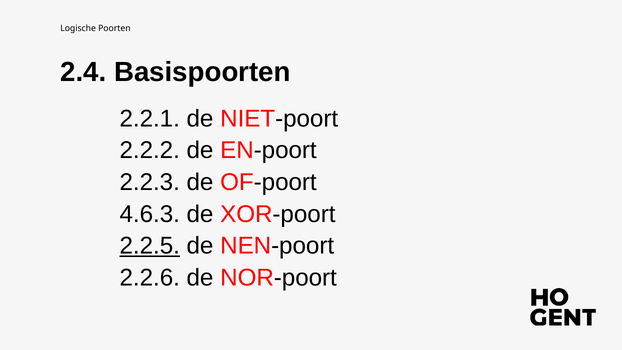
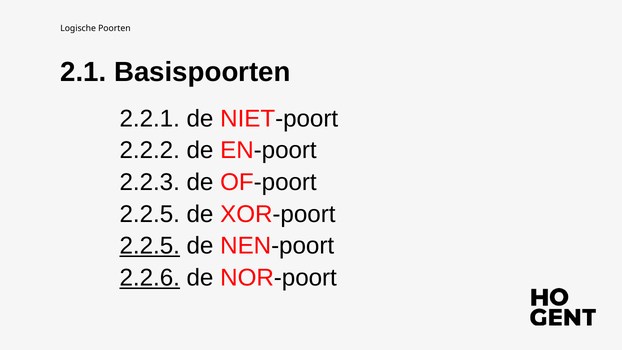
2.4: 2.4 -> 2.1 (83, 72)
4.6.3: 4.6.3 -> 2.2.5 (150, 214)
2.2.6 underline: none -> present (150, 278)
